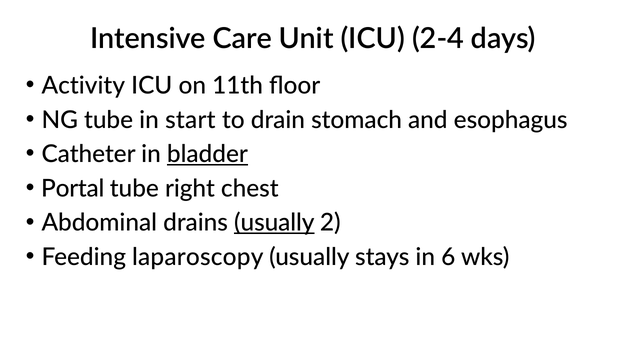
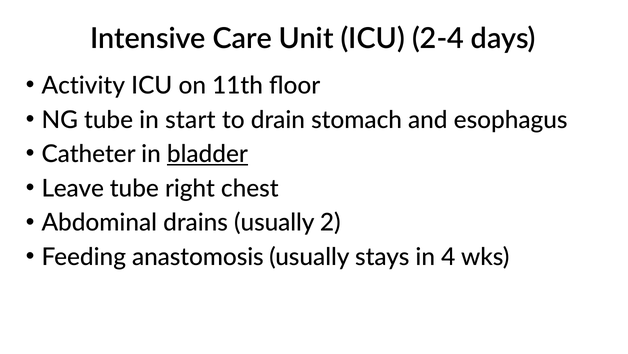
Portal: Portal -> Leave (73, 188)
usually underline: present -> none (274, 222)
laparoscopy: laparoscopy -> anastomosis (198, 257)
6: 6 -> 4 (448, 257)
